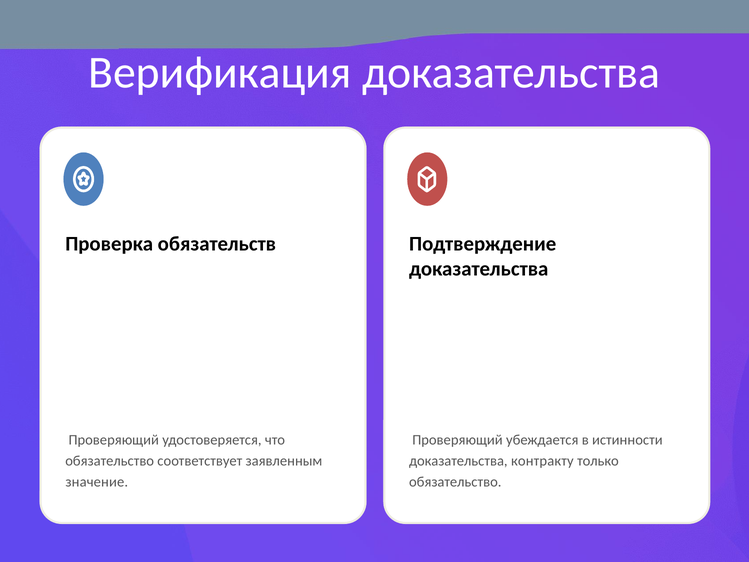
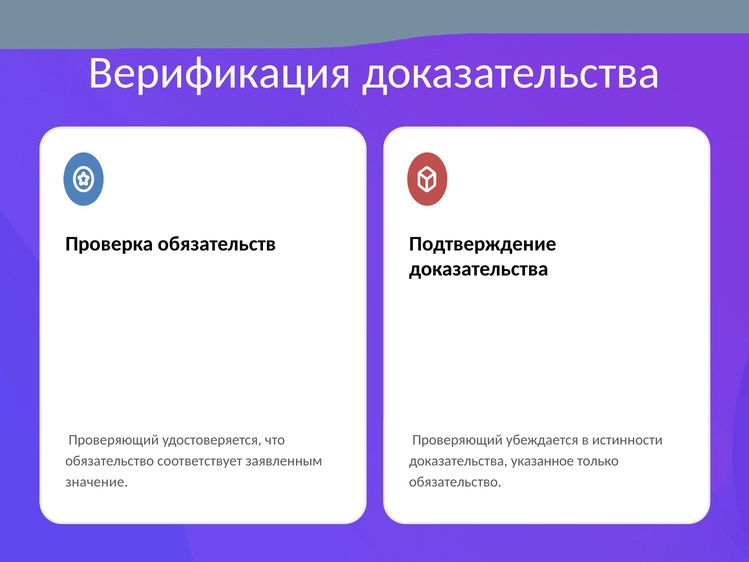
контракту: контракту -> указанное (542, 461)
